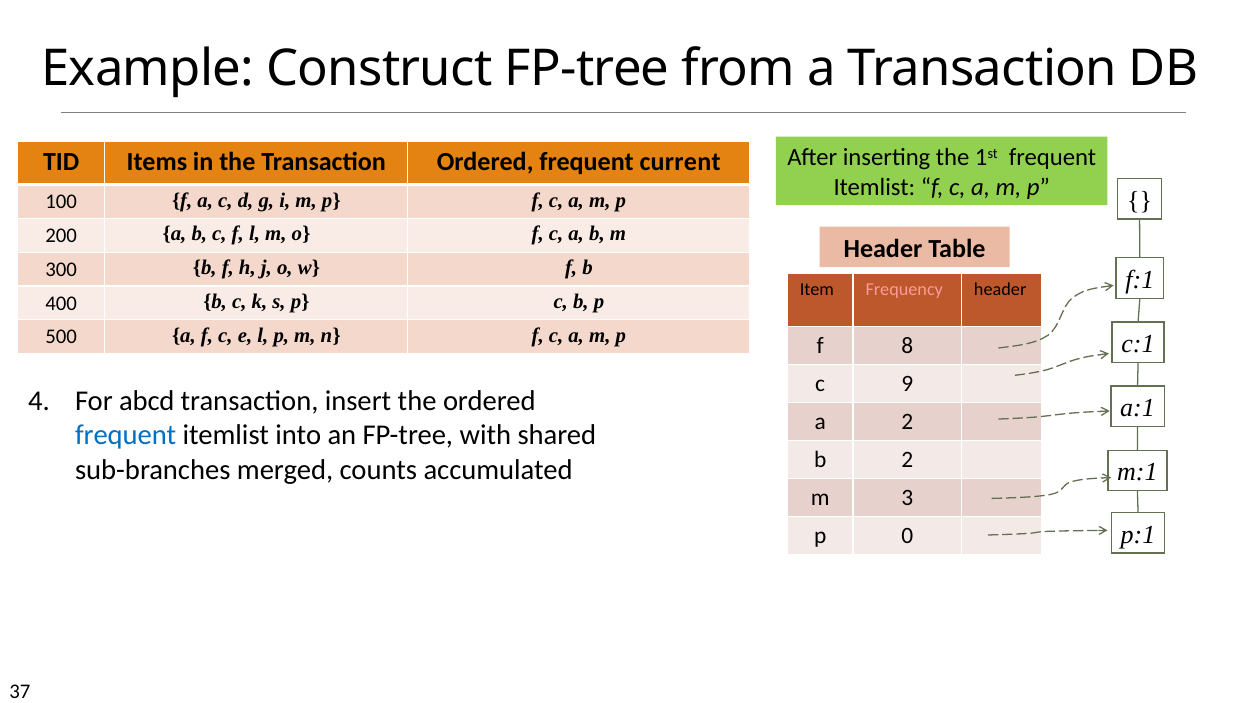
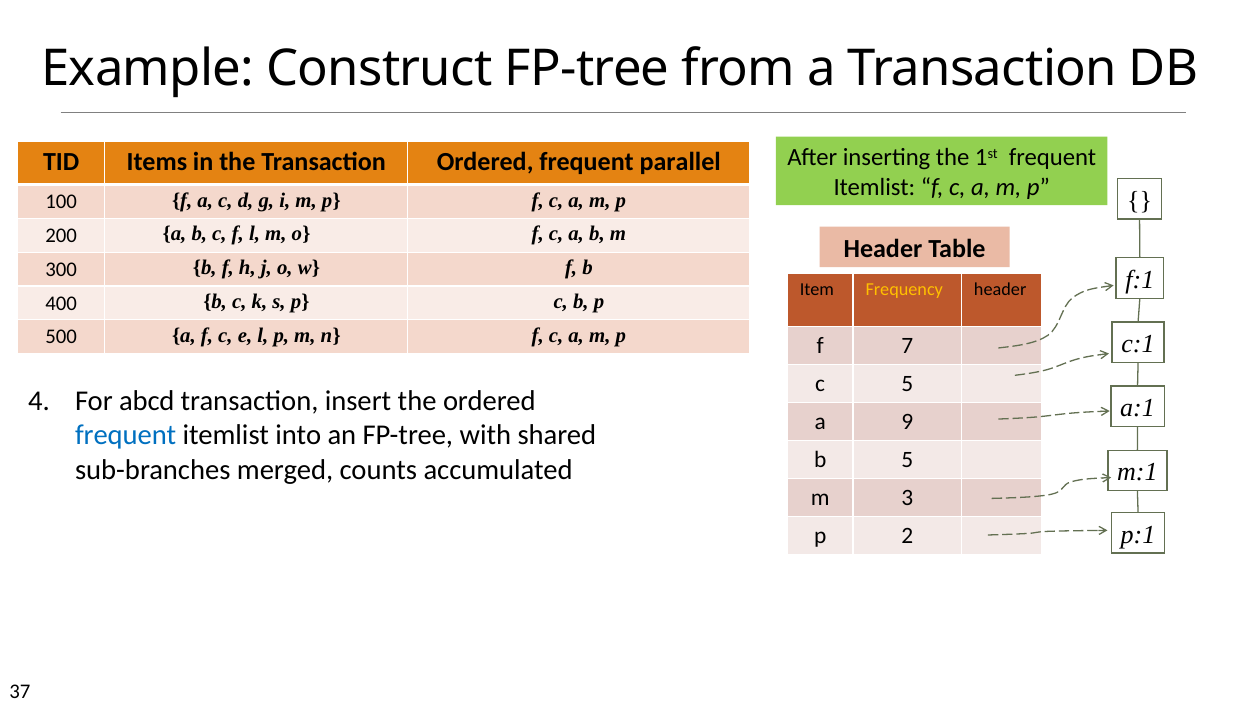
current: current -> parallel (680, 162)
Frequency colour: pink -> yellow (904, 290)
8: 8 -> 7 (907, 346)
c 9: 9 -> 5 (907, 384)
a 2: 2 -> 9 (907, 422)
b 2: 2 -> 5 (907, 460)
0: 0 -> 2 (907, 536)
